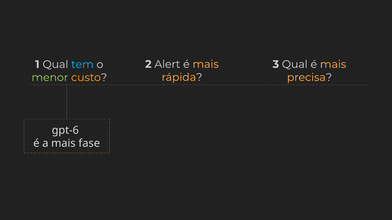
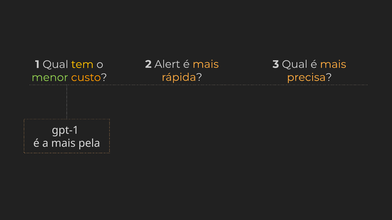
tem colour: light blue -> yellow (82, 65)
gpt-6: gpt-6 -> gpt-1 (65, 131)
fase: fase -> pela (89, 144)
